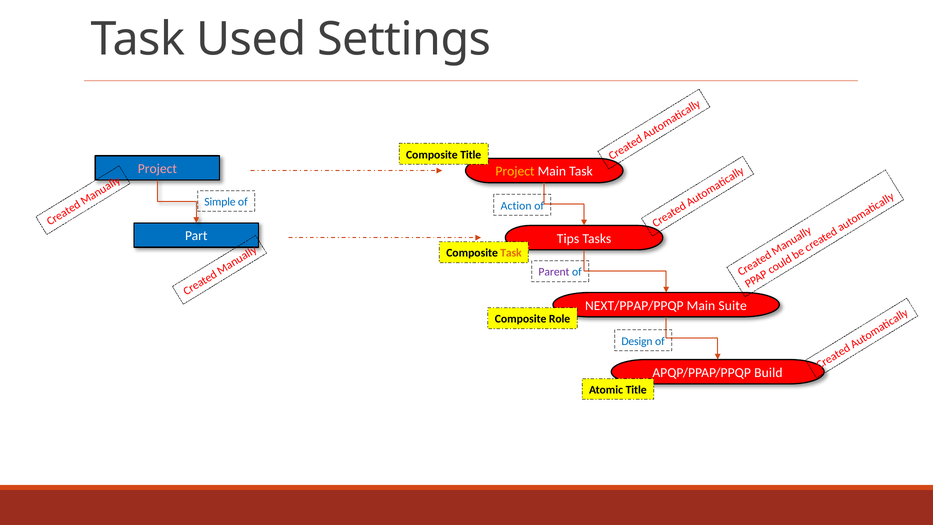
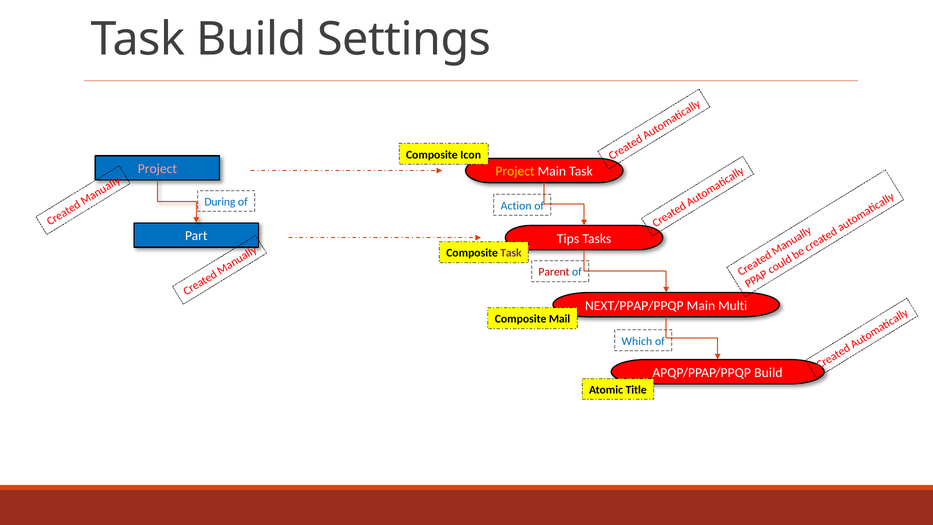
Task Used: Used -> Build (251, 39)
Composite Title: Title -> Icon (471, 155)
Simple: Simple -> During (220, 202)
Task colour: orange -> purple (511, 253)
Parent colour: purple -> red (554, 272)
Suite: Suite -> Multi (733, 305)
Role: Role -> Mail (560, 319)
Design: Design -> Which (637, 341)
